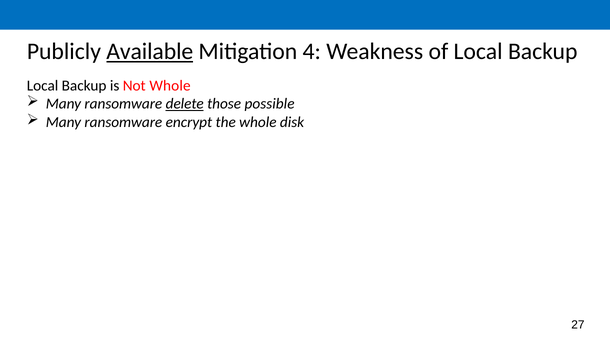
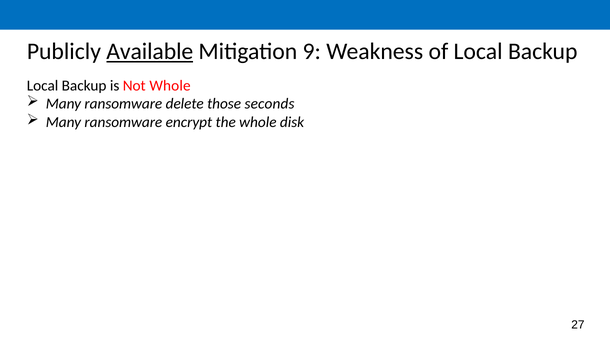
4: 4 -> 9 (312, 52)
delete underline: present -> none (185, 104)
possible: possible -> seconds (269, 104)
